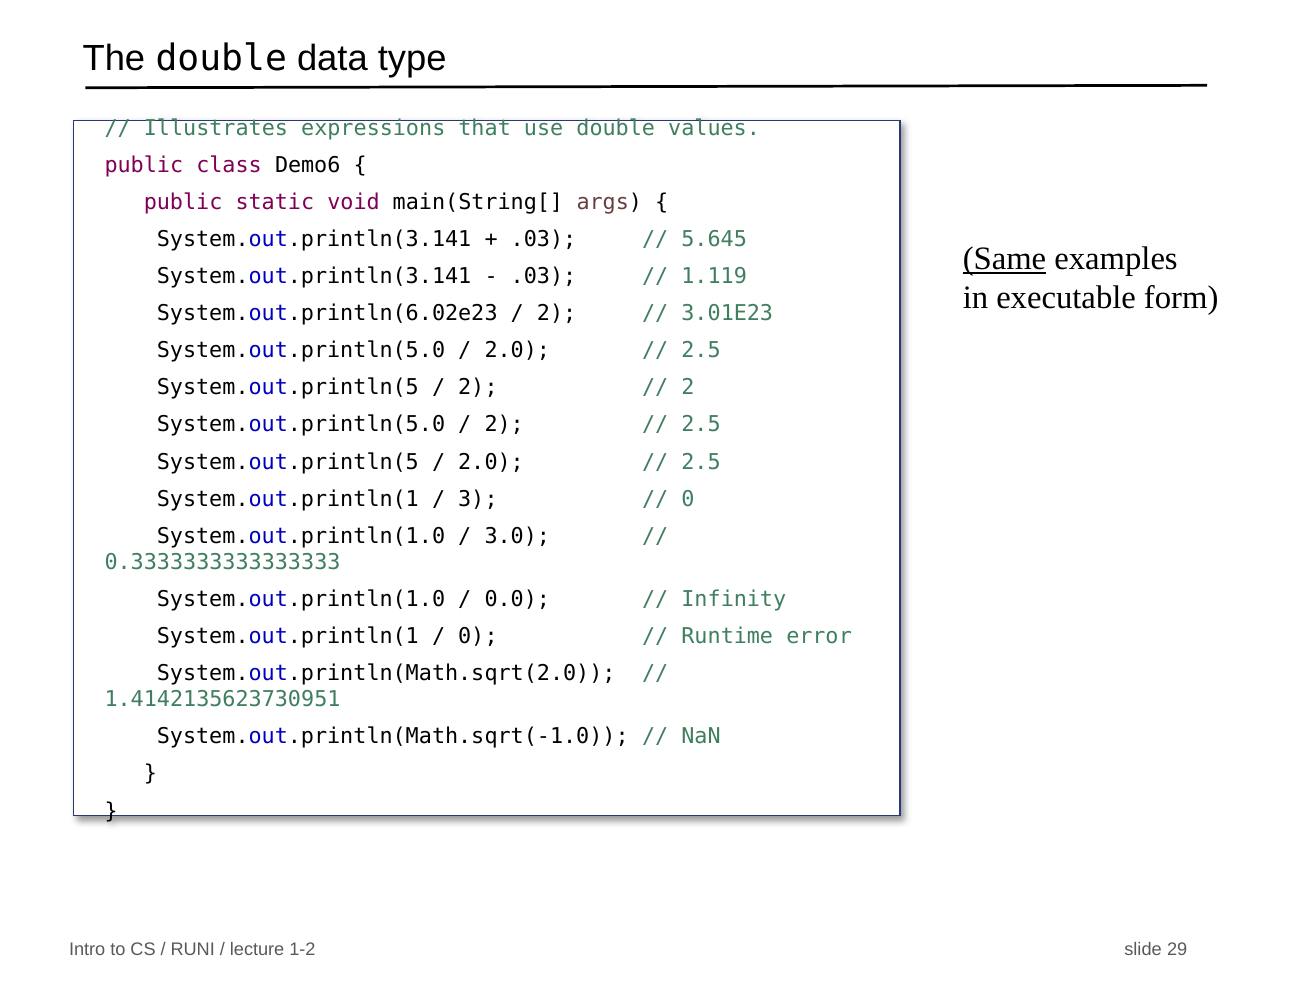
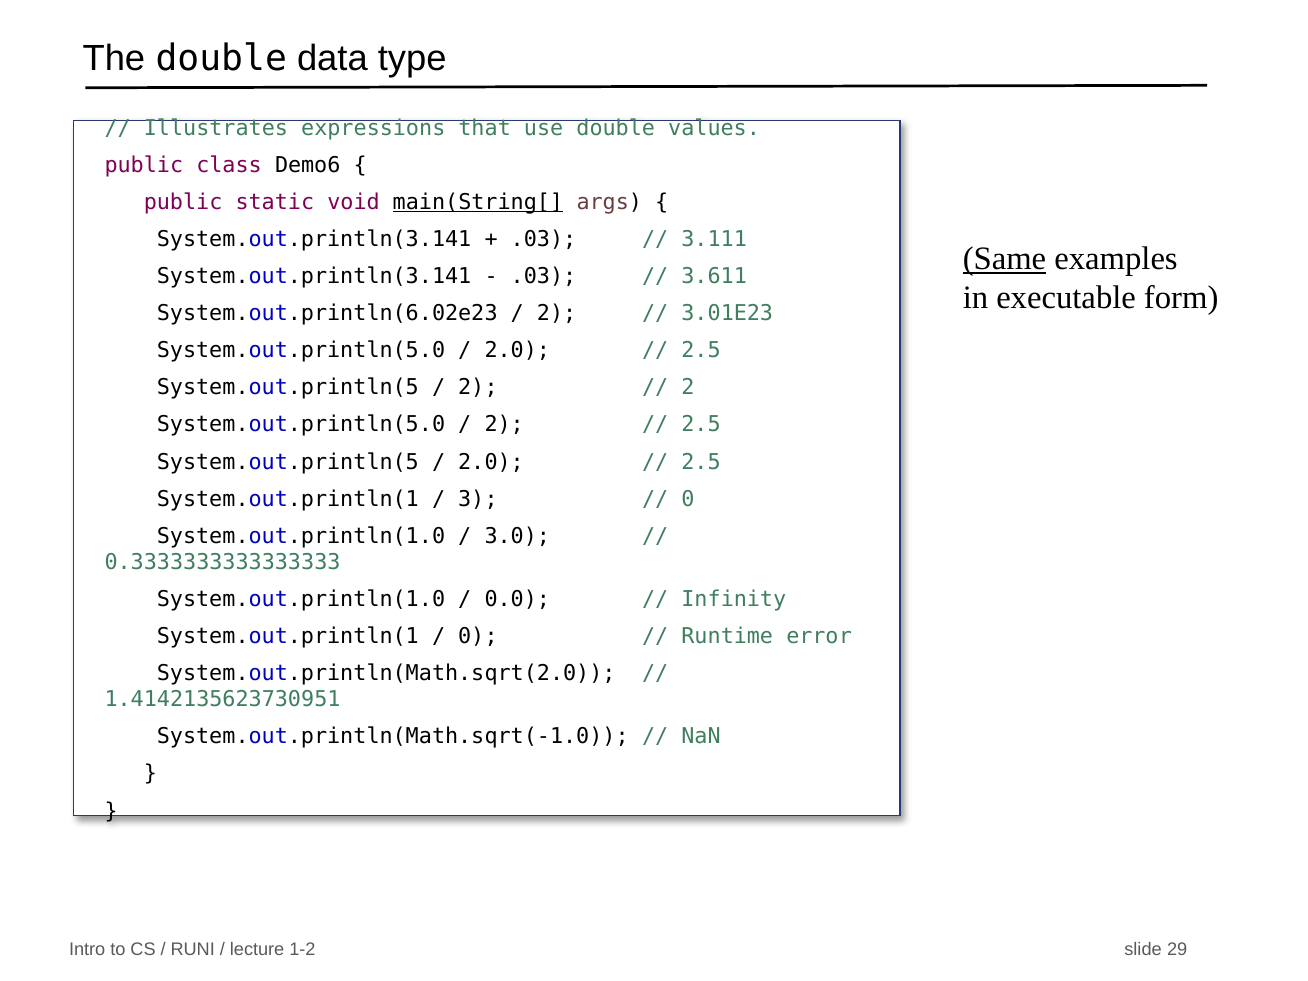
main(String[ underline: none -> present (478, 202)
5.645: 5.645 -> 3.111 (714, 239)
1.119: 1.119 -> 3.611 (714, 277)
